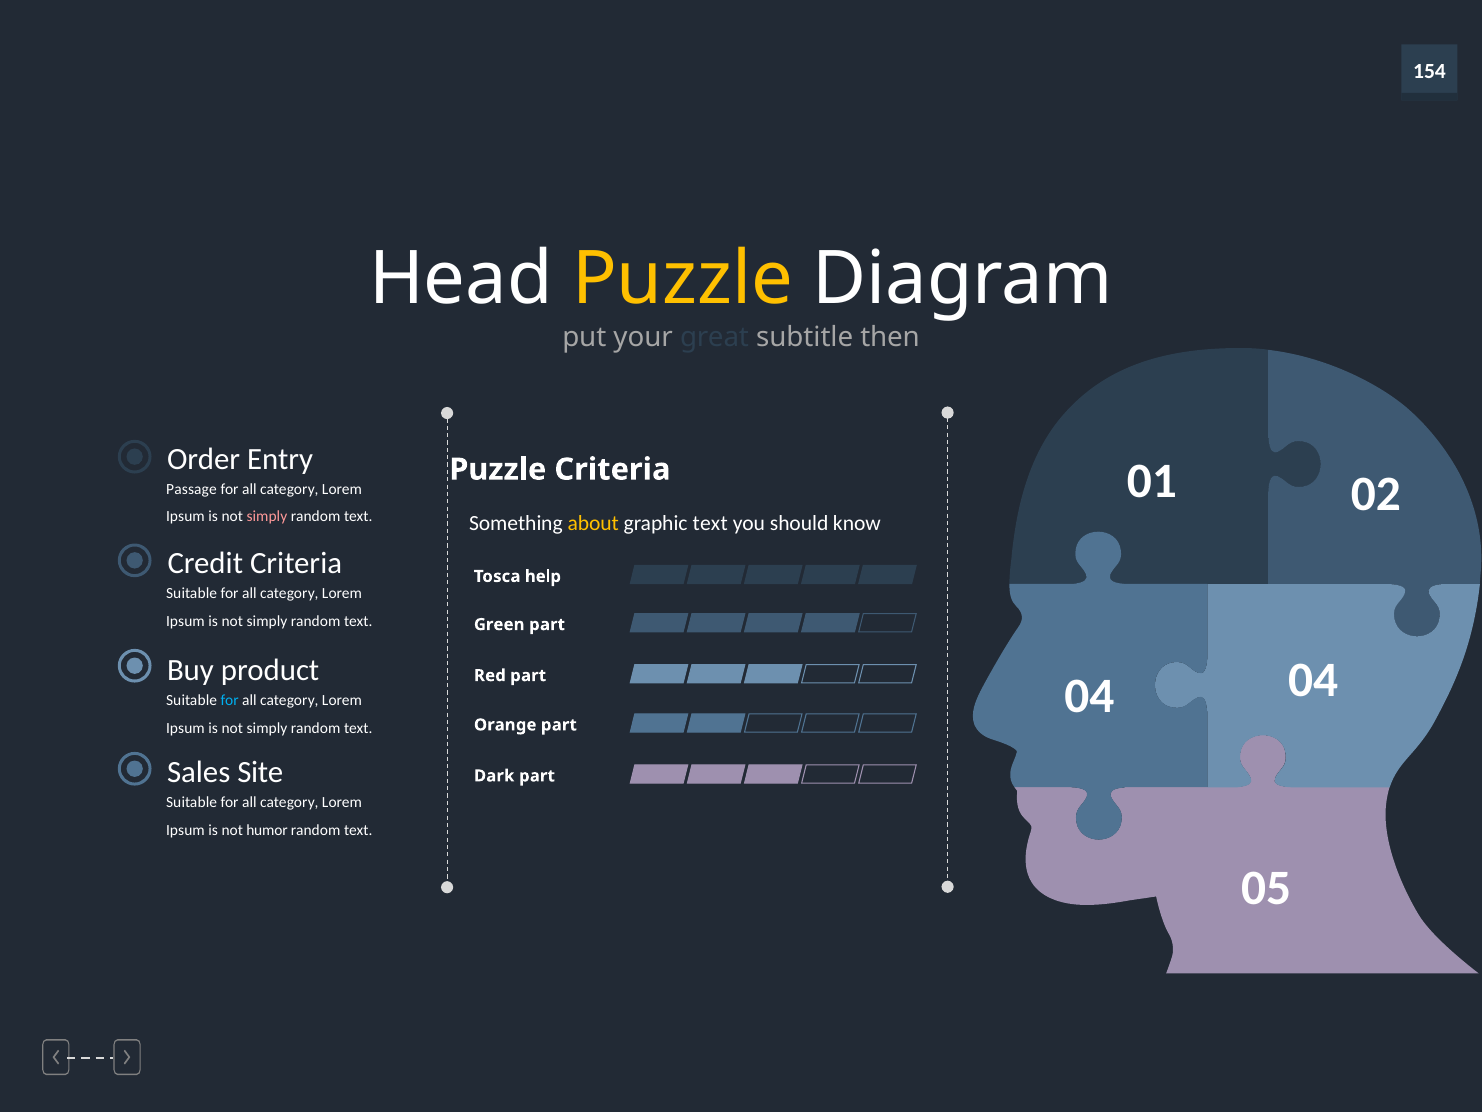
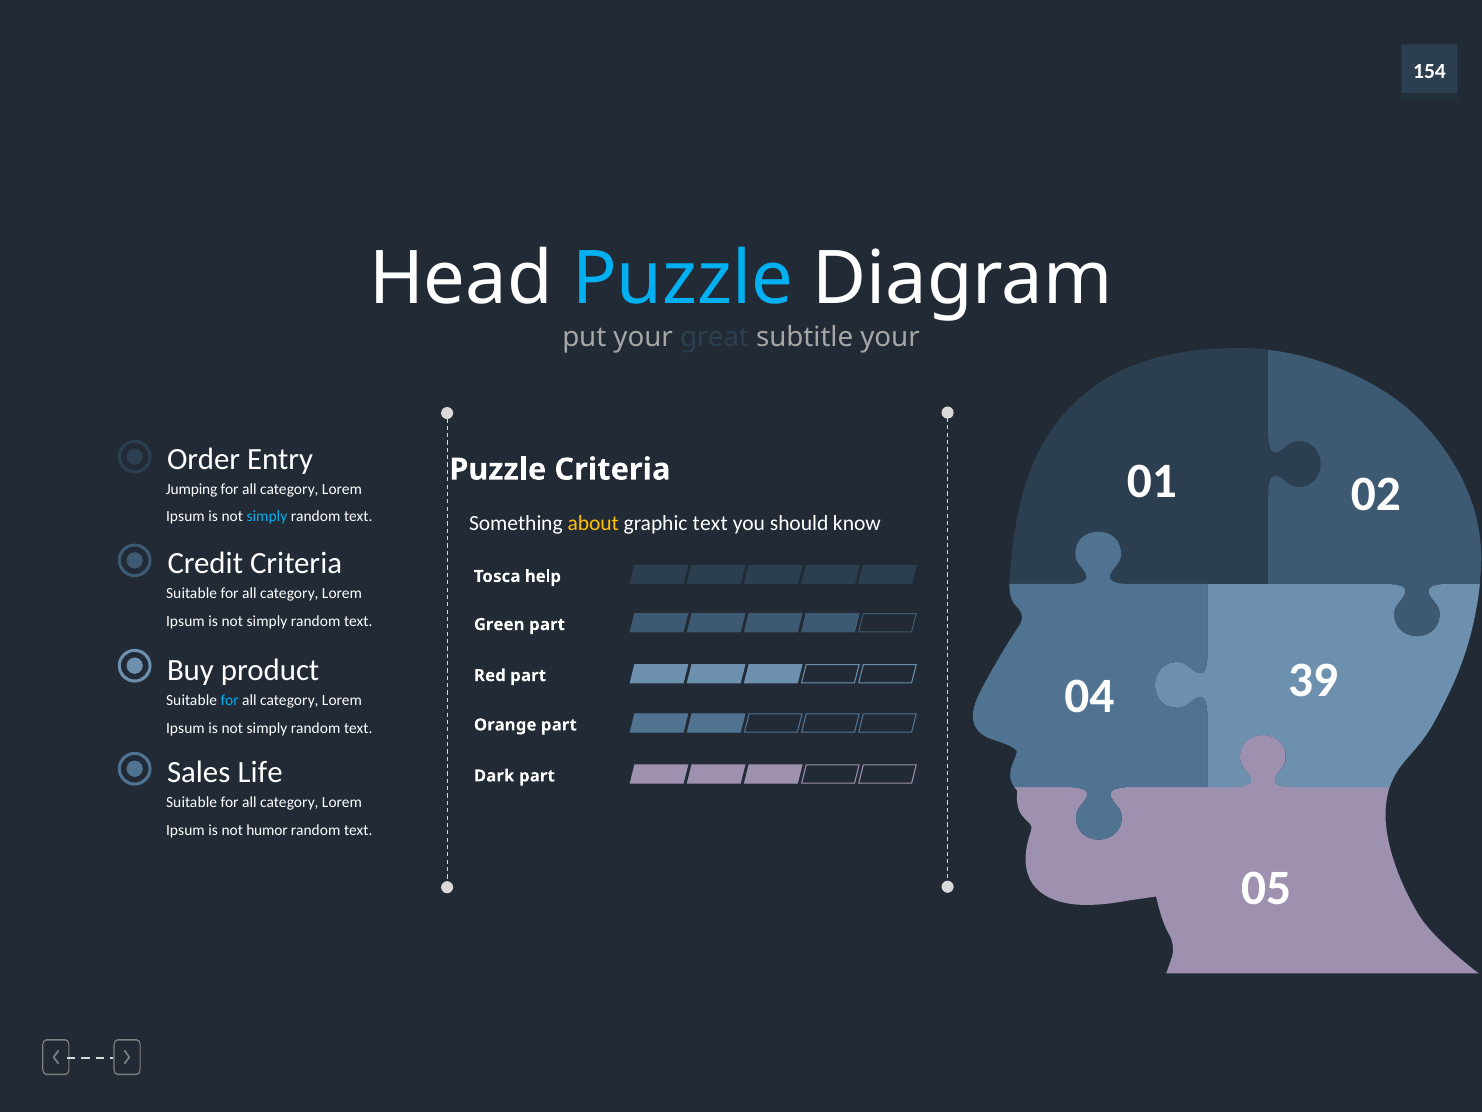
Puzzle colour: yellow -> light blue (683, 279)
subtitle then: then -> your (890, 337)
Passage: Passage -> Jumping (192, 489)
simply colour: pink -> light blue (267, 517)
04 04: 04 -> 39 (1313, 680)
Site: Site -> Life (260, 772)
